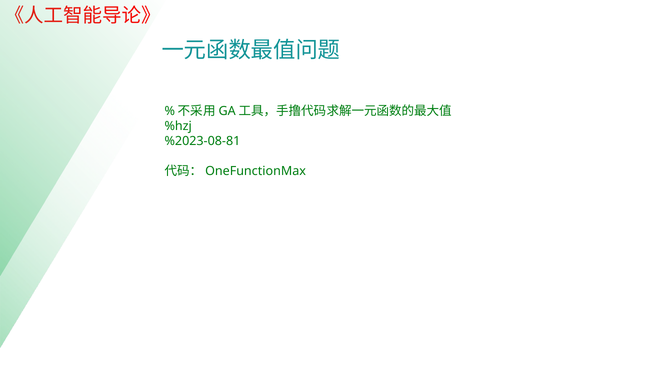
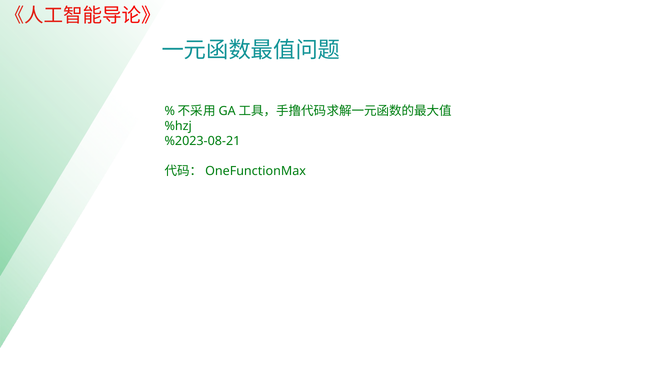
%2023-08-81: %2023-08-81 -> %2023-08-21 (202, 141)
